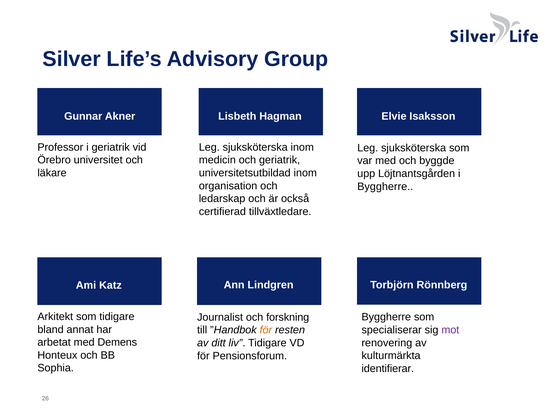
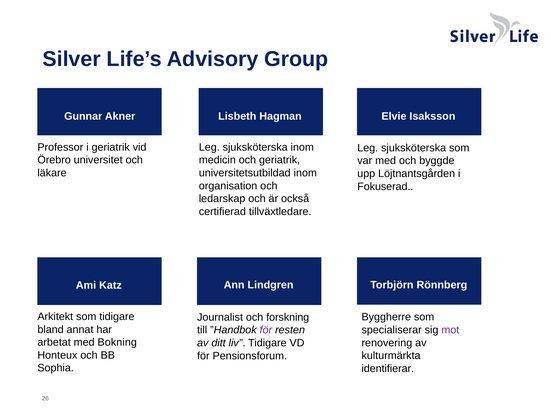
Byggherre: Byggherre -> Fokuserad (385, 186)
för colour: orange -> purple (266, 329)
Demens: Demens -> Bokning (117, 342)
